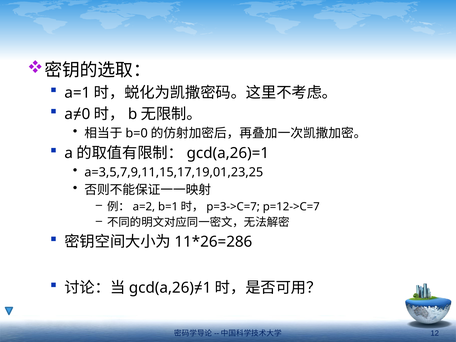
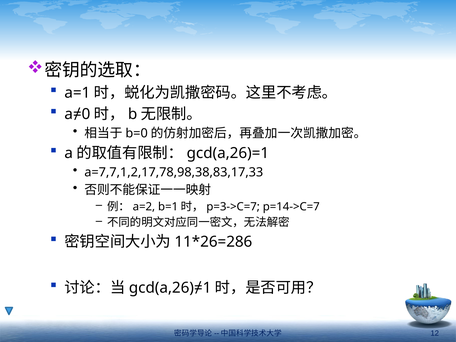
a=3,5,7,9,11,15,17,19,01,23,25: a=3,5,7,9,11,15,17,19,01,23,25 -> a=7,7,1,2,17,78,98,38,83,17,33 (174, 172)
p=12->C=7: p=12->C=7 -> p=14->C=7 (291, 207)
